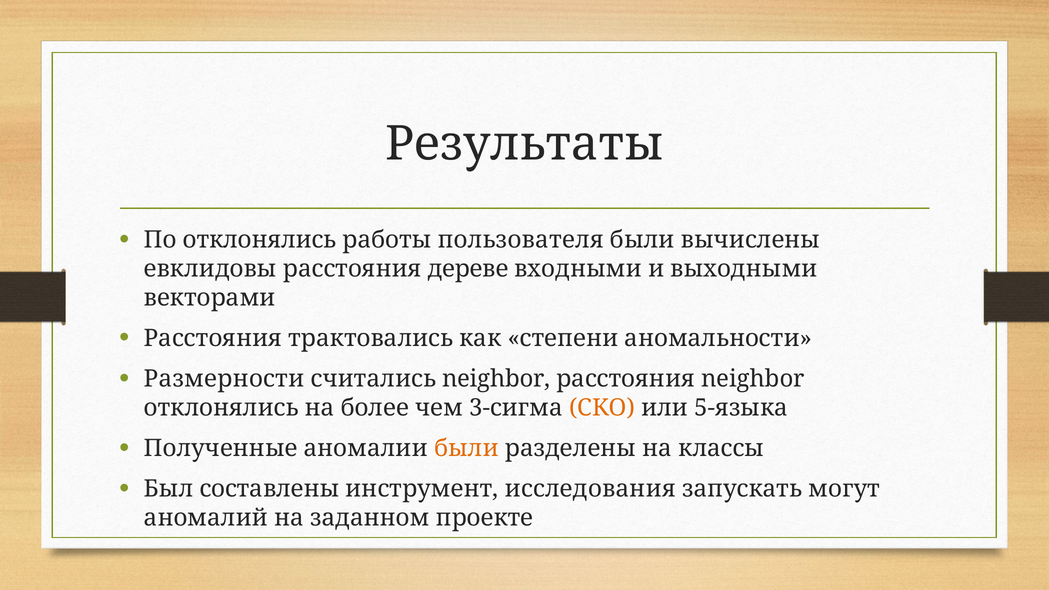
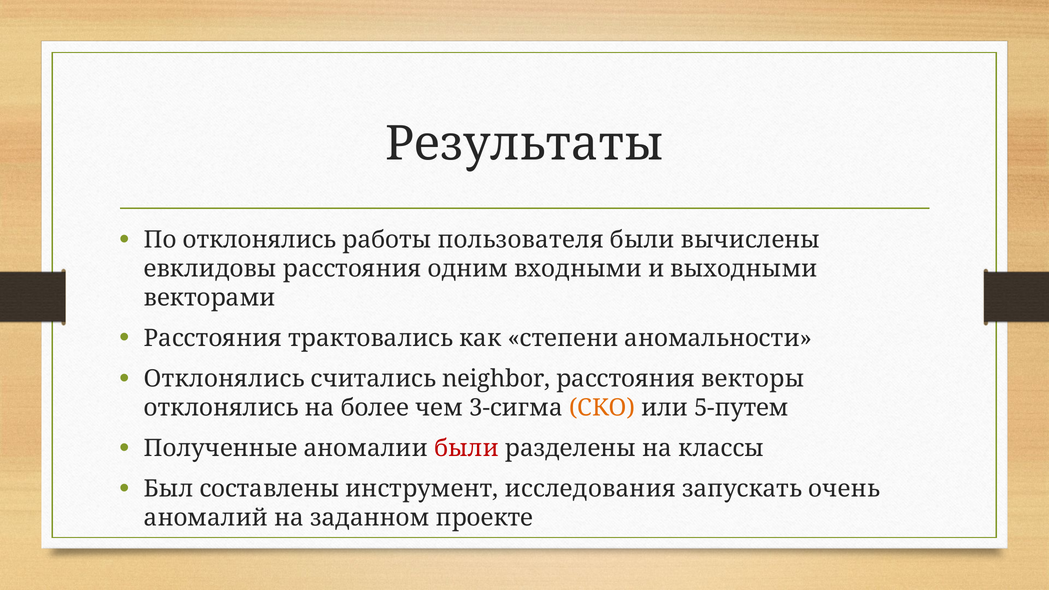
дереве: дереве -> одним (468, 269)
Размерности: Размерности -> Отклонялись (224, 379)
расстояния neighbor: neighbor -> векторы (753, 379)
5-языка: 5-языка -> 5-путем (741, 408)
были colour: orange -> red (466, 448)
могут: могут -> очень (844, 489)
